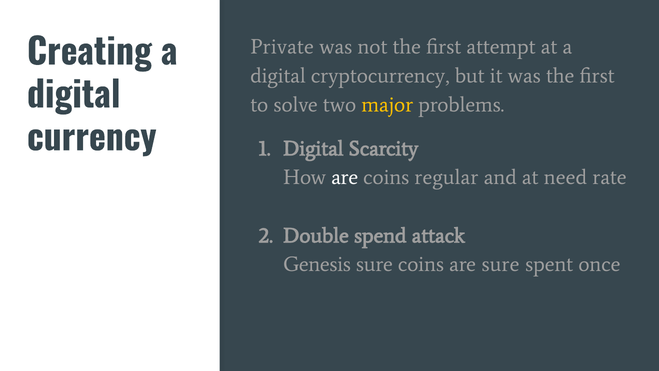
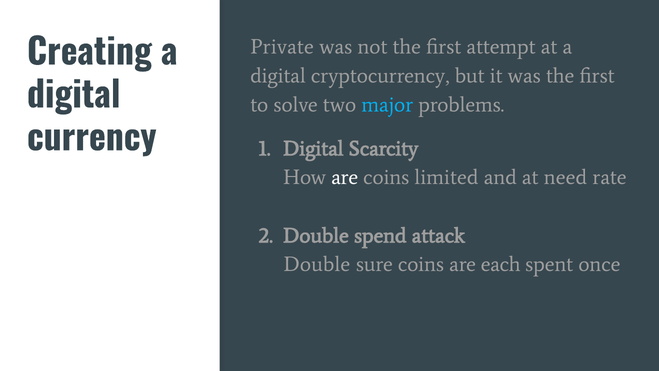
major colour: yellow -> light blue (387, 105)
regular: regular -> limited (446, 177)
Genesis: Genesis -> Double (317, 264)
are sure: sure -> each (501, 264)
